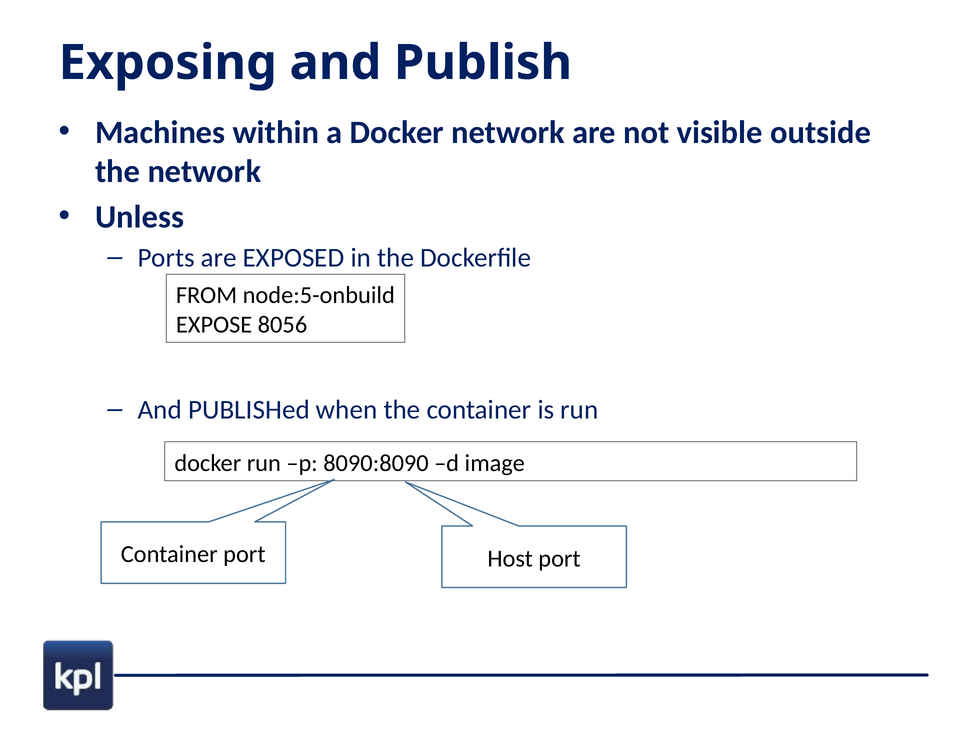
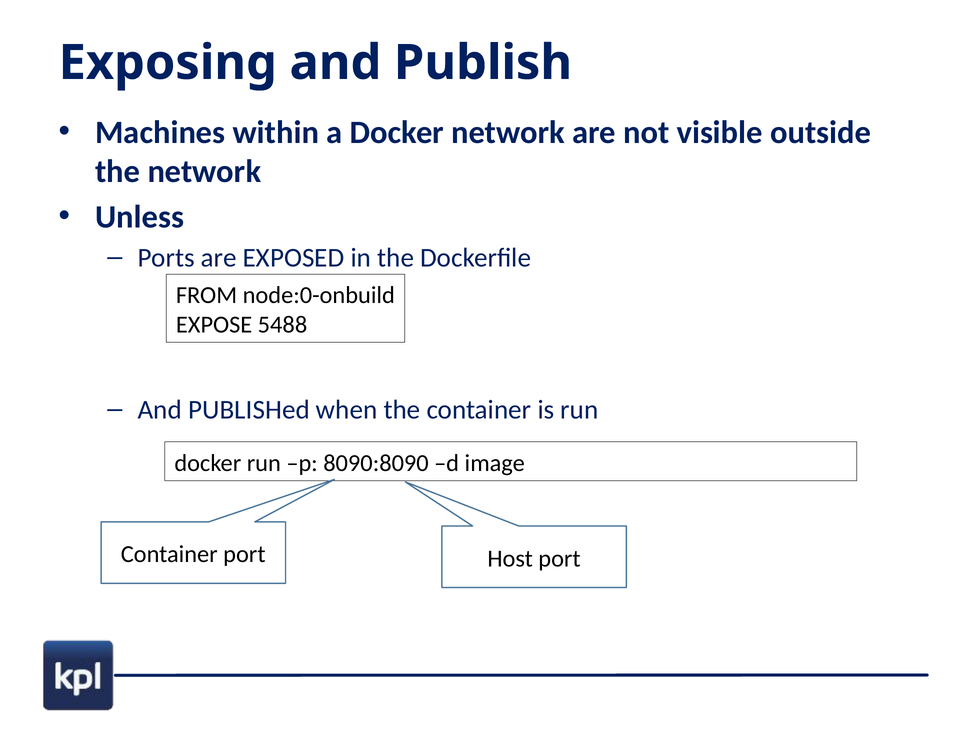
node:5-onbuild: node:5-onbuild -> node:0-onbuild (319, 295)
8056: 8056 -> 5488 (282, 325)
